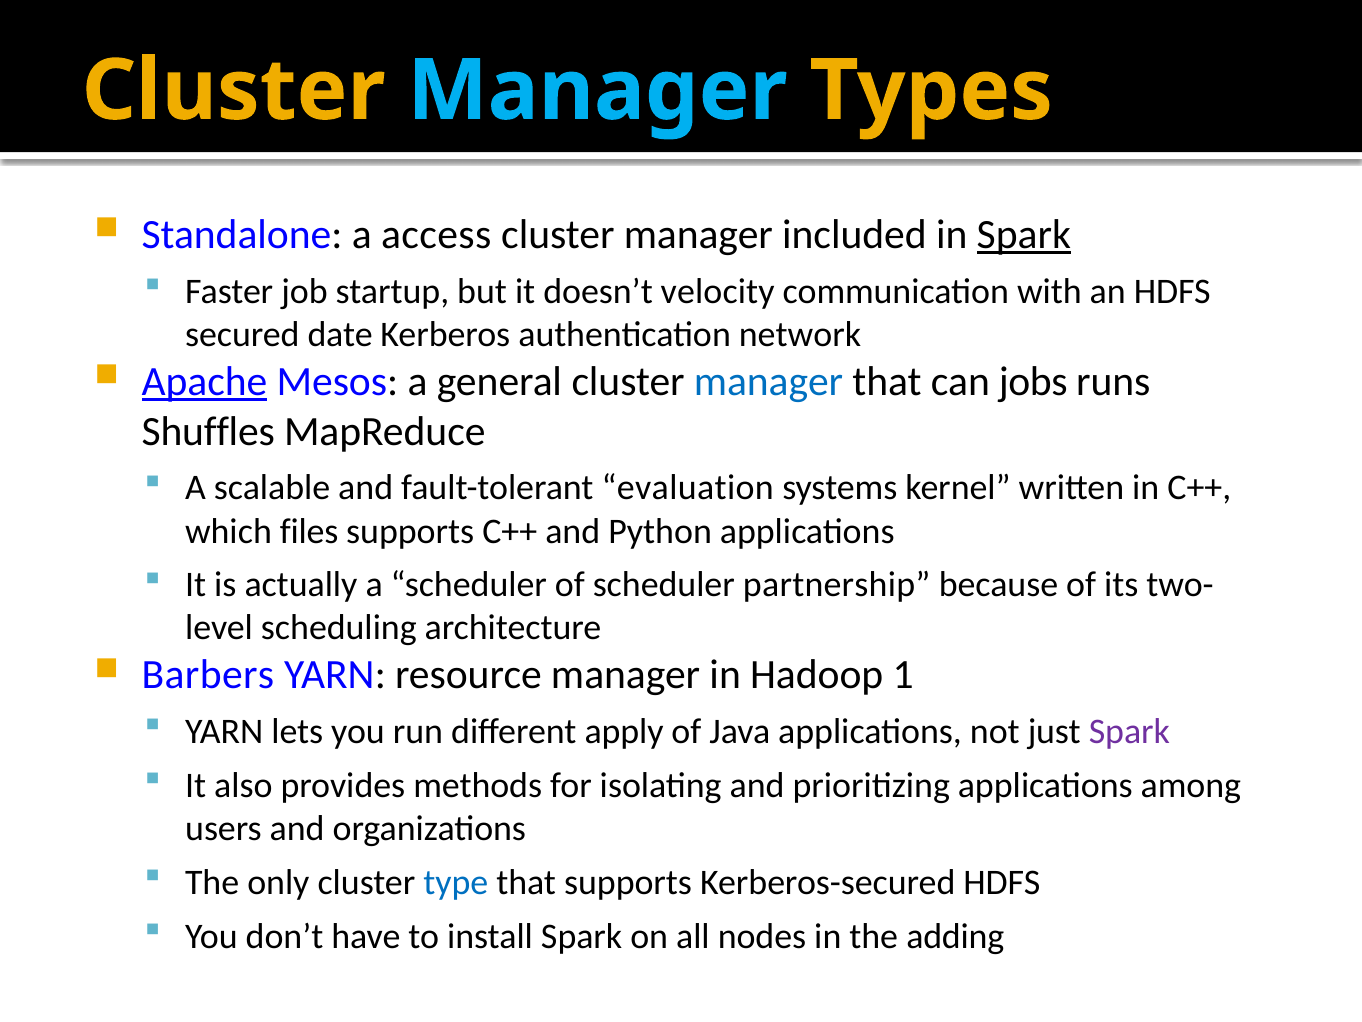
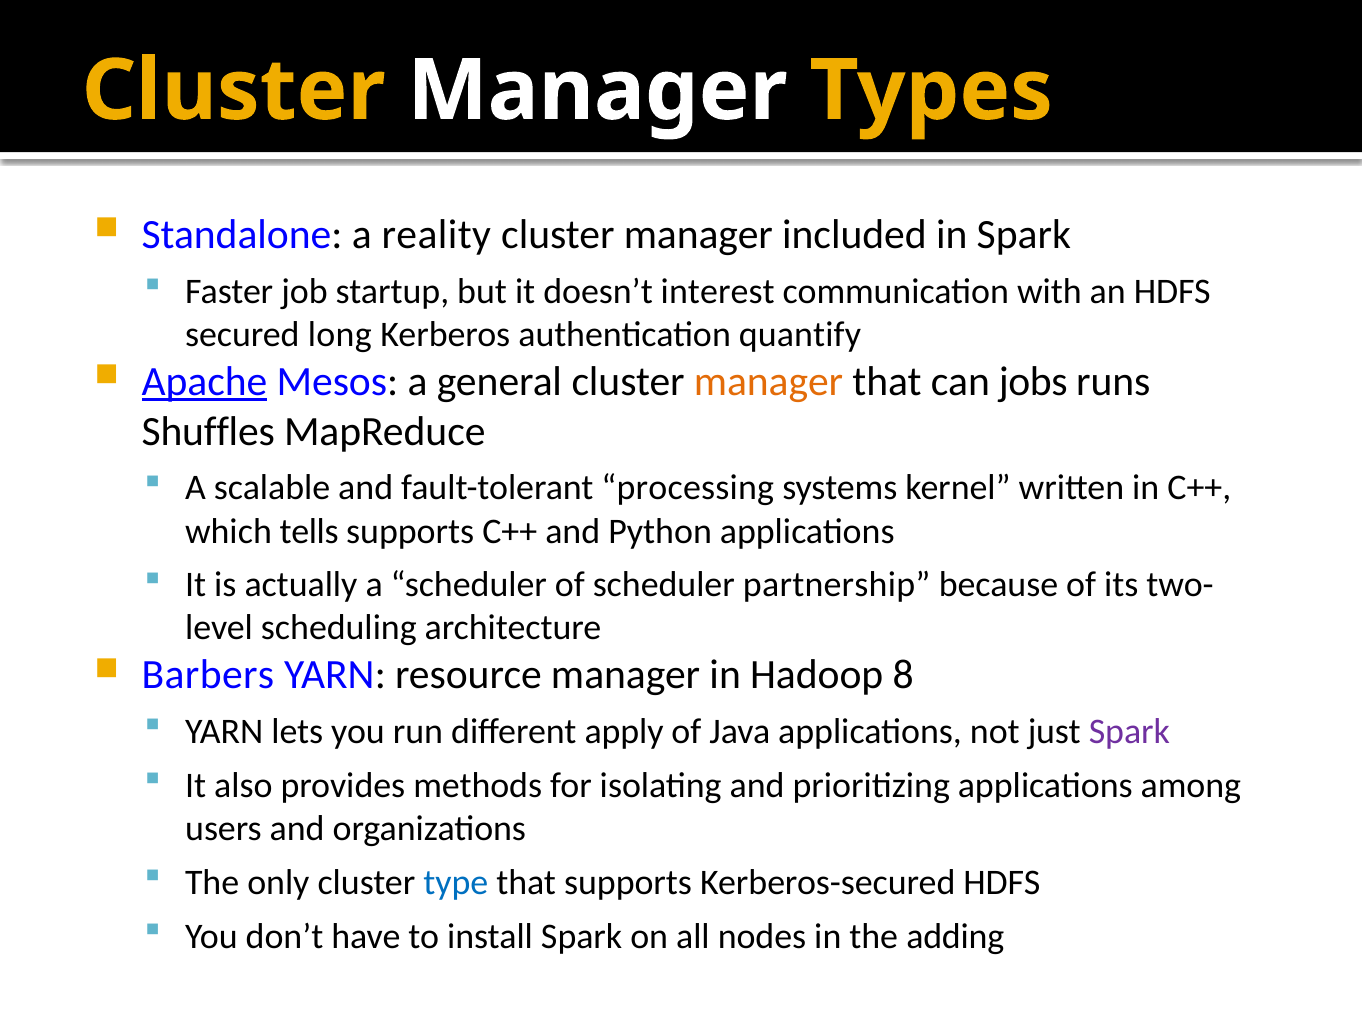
Manager colour: light blue -> white (597, 91)
access: access -> reality (436, 234)
Spark underline: present -> none (1024, 234)
velocity: velocity -> interest (718, 291)
date: date -> long (340, 334)
network: network -> quantify (800, 334)
manager colour: blue -> orange (769, 381)
evaluation: evaluation -> processing (688, 488)
files: files -> tells (309, 531)
1: 1 -> 8 (903, 675)
